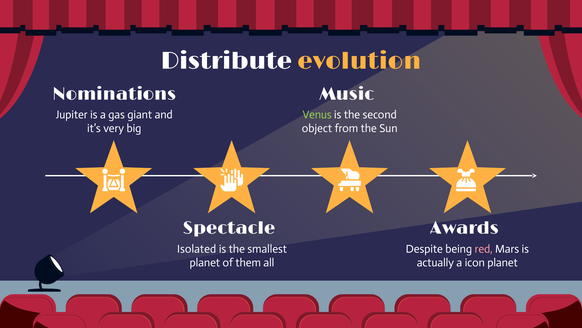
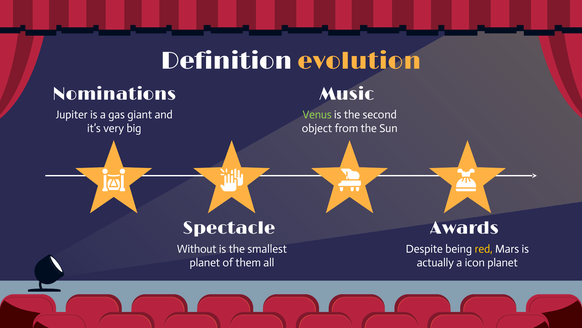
Distribute: Distribute -> Definition (227, 61)
Isolated: Isolated -> Without (197, 249)
red colour: pink -> yellow (484, 249)
